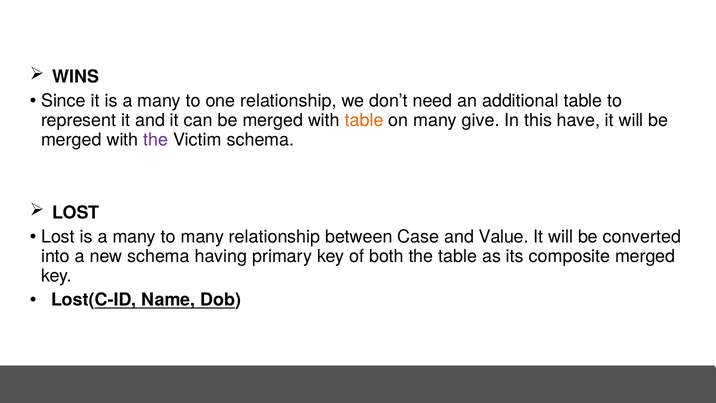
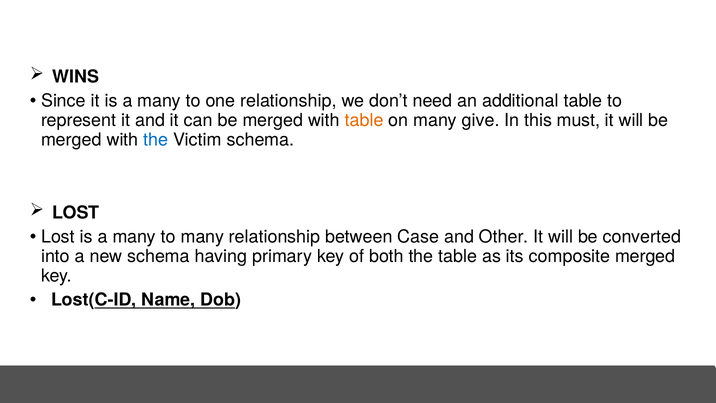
have: have -> must (578, 120)
the colour: purple -> blue (156, 140)
Value: Value -> Other (504, 237)
